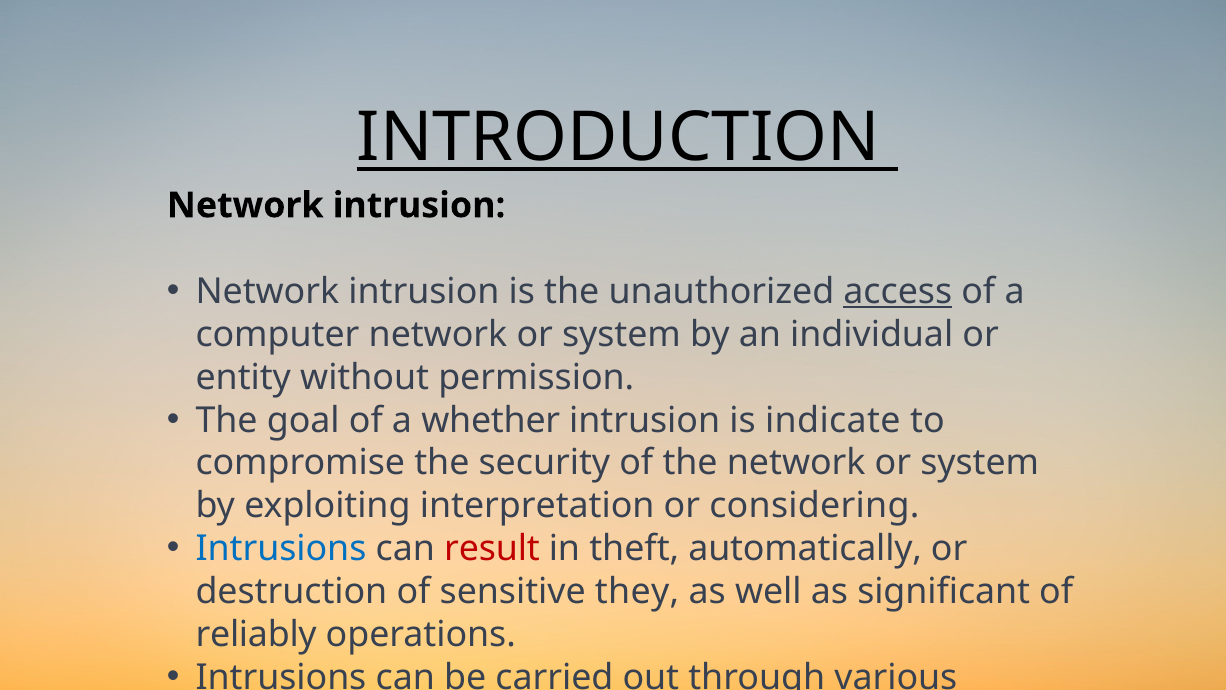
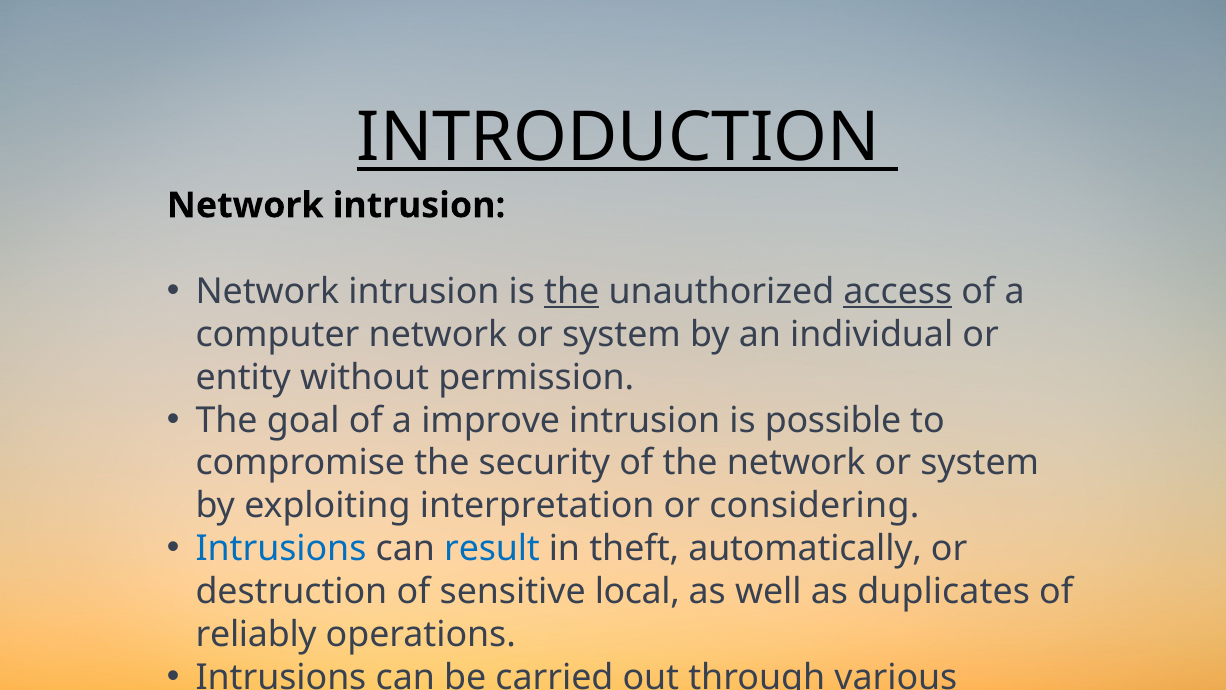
the underline: none -> present (572, 291)
whether: whether -> improve (491, 420)
indicate: indicate -> possible (833, 420)
result colour: red -> blue (492, 549)
they: they -> local (637, 592)
significant: significant -> duplicates (944, 592)
